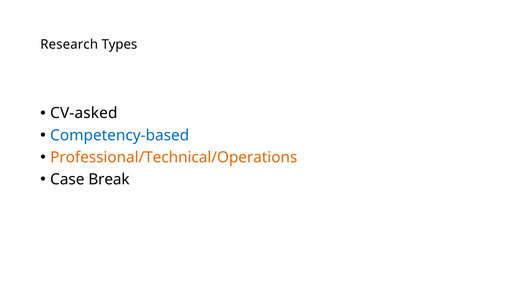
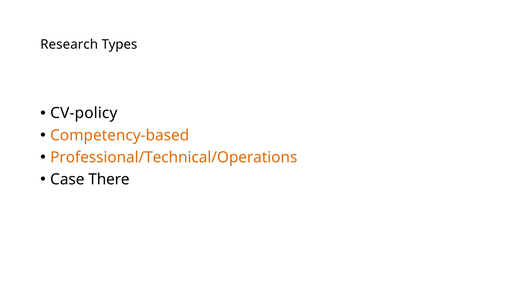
CV-asked: CV-asked -> CV-policy (84, 113)
Competency-based colour: blue -> orange (120, 135)
Break: Break -> There (109, 180)
